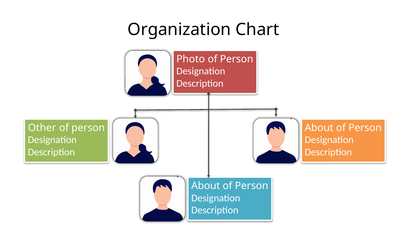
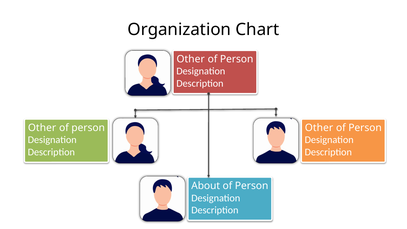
Photo: Photo -> Other (191, 59)
About: About -> Other (319, 128)
